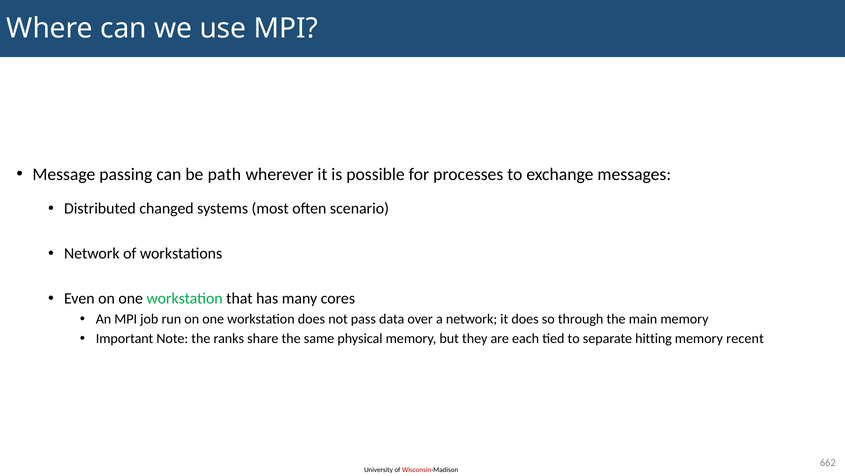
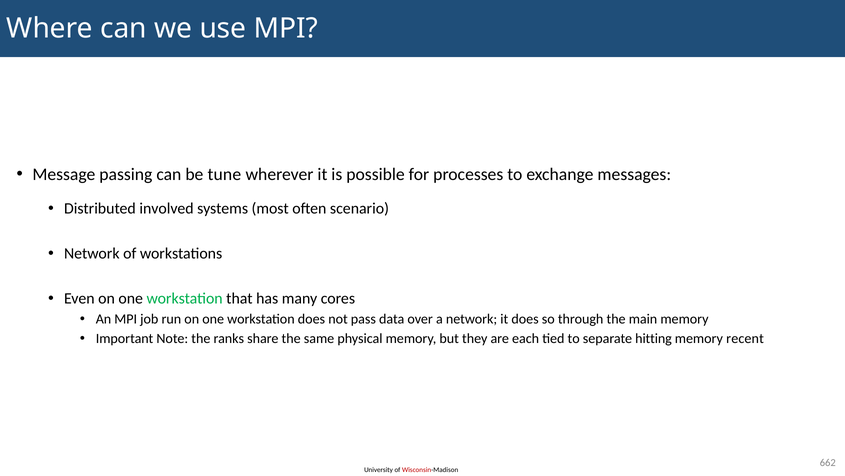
path: path -> tune (224, 174)
changed: changed -> involved (167, 208)
